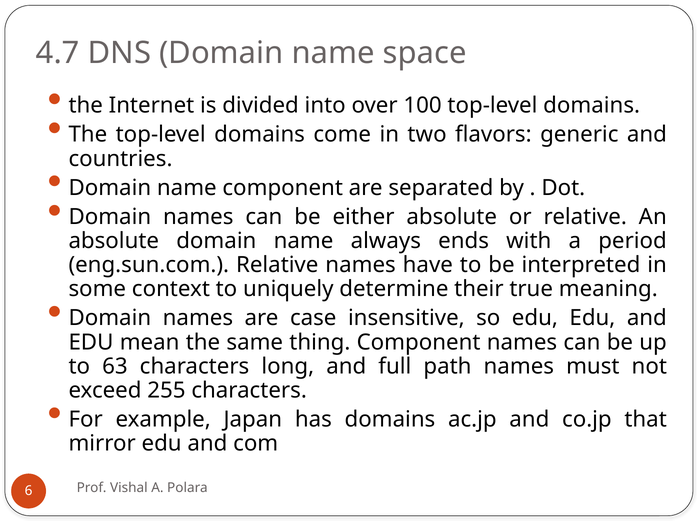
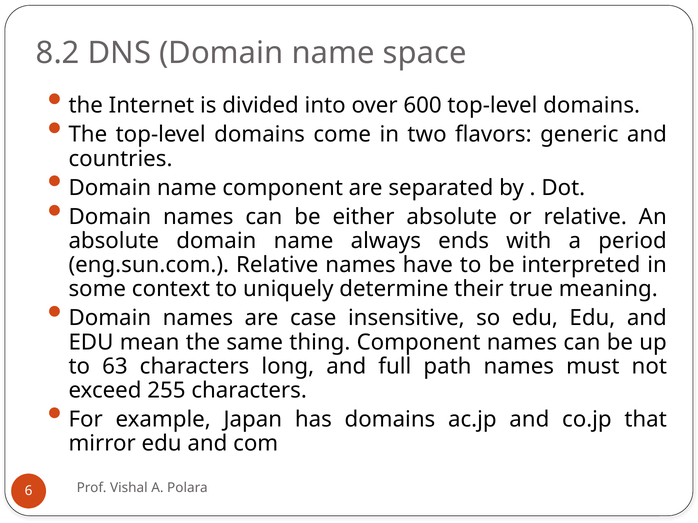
4.7: 4.7 -> 8.2 (58, 53)
100: 100 -> 600 (423, 106)
